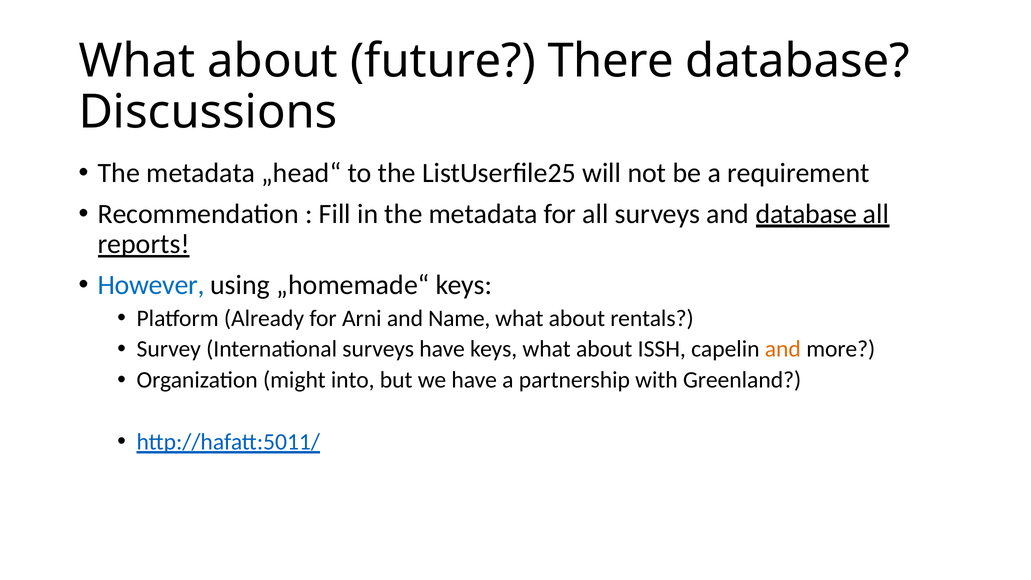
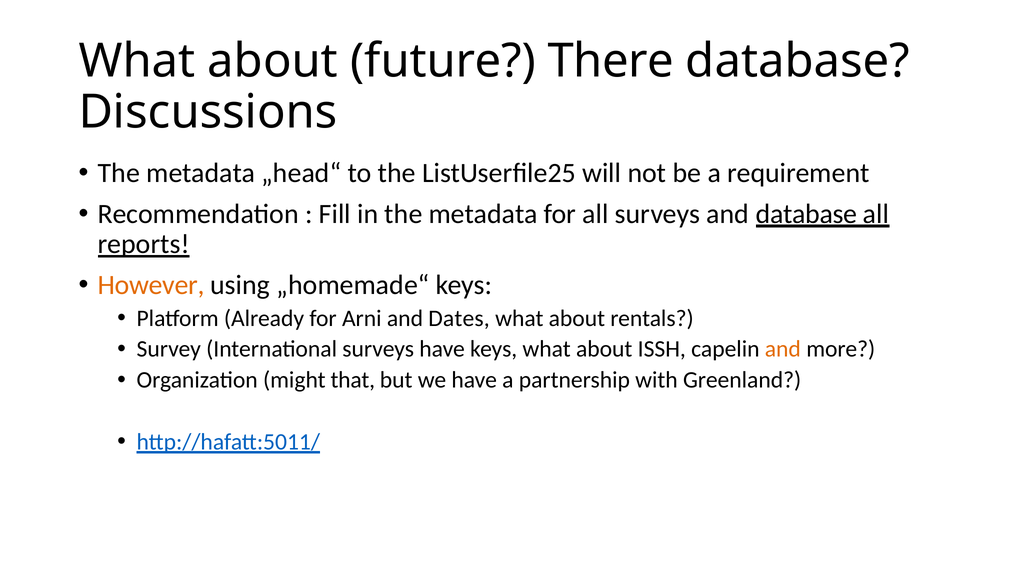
However colour: blue -> orange (151, 285)
Name: Name -> Dates (459, 318)
into: into -> that (353, 380)
